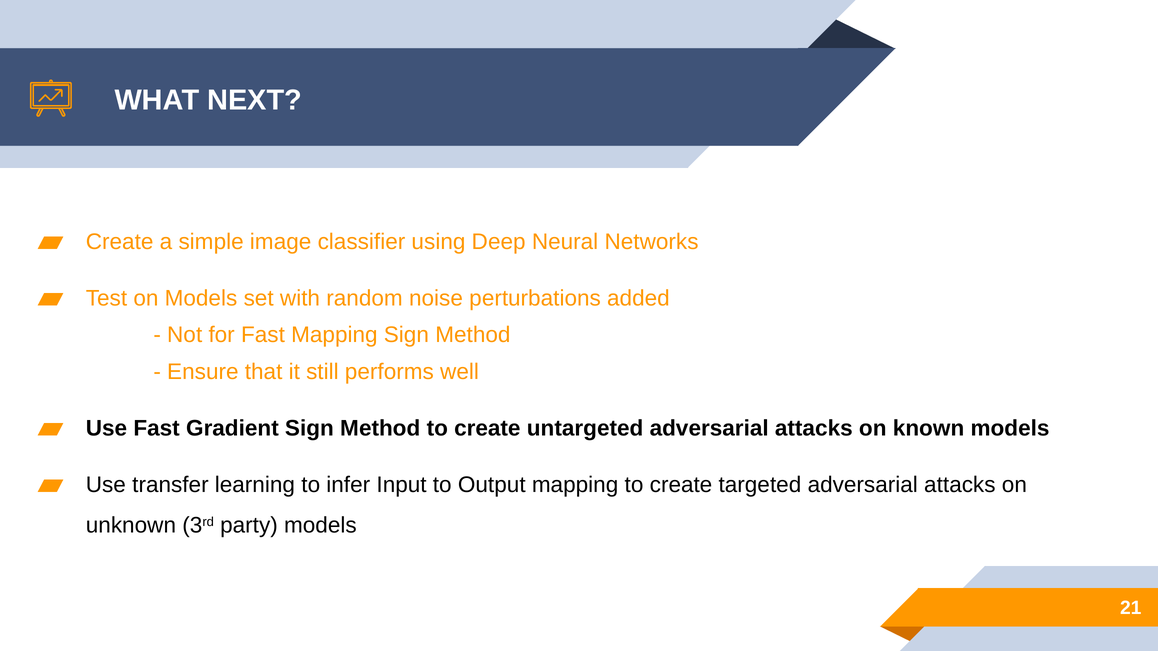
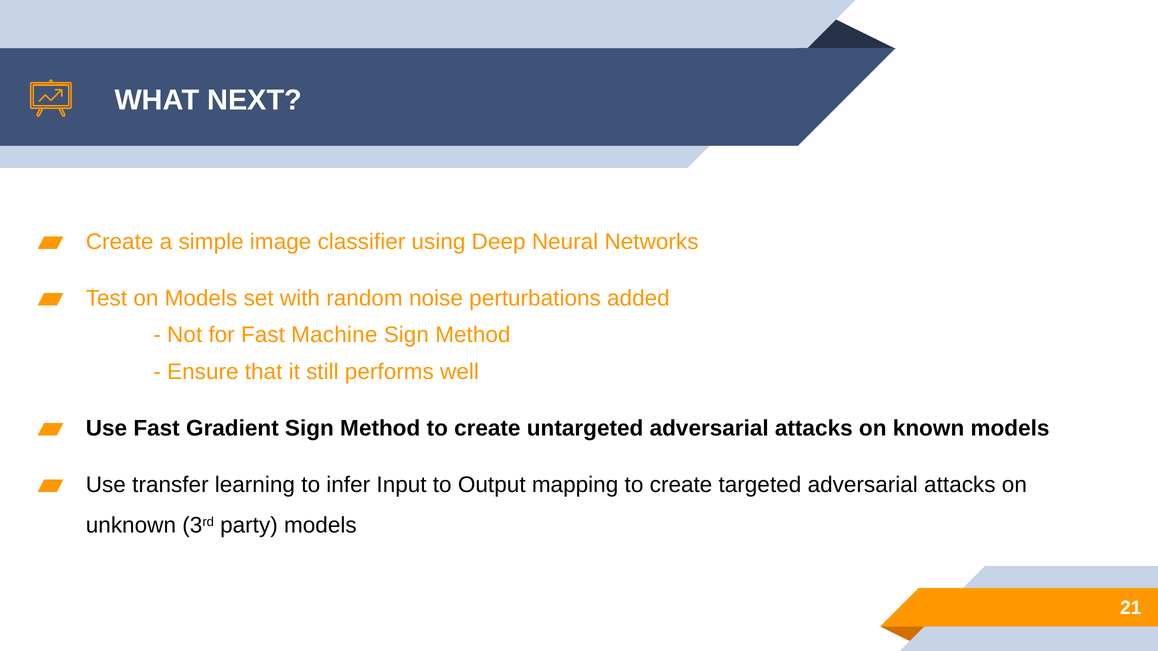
Fast Mapping: Mapping -> Machine (334, 335)
